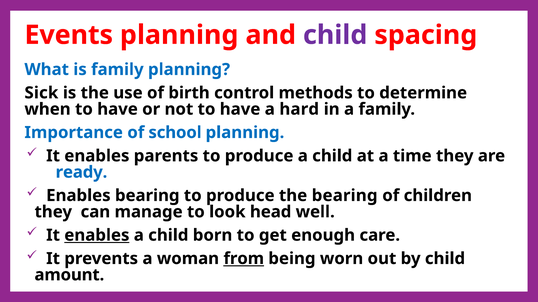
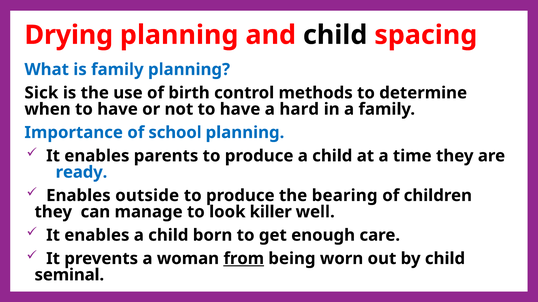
Events: Events -> Drying (69, 35)
child colour: purple -> black (335, 35)
Enables bearing: bearing -> outside (147, 196)
head: head -> killer (271, 212)
enables underline: present -> none (97, 236)
amount: amount -> seminal (69, 275)
